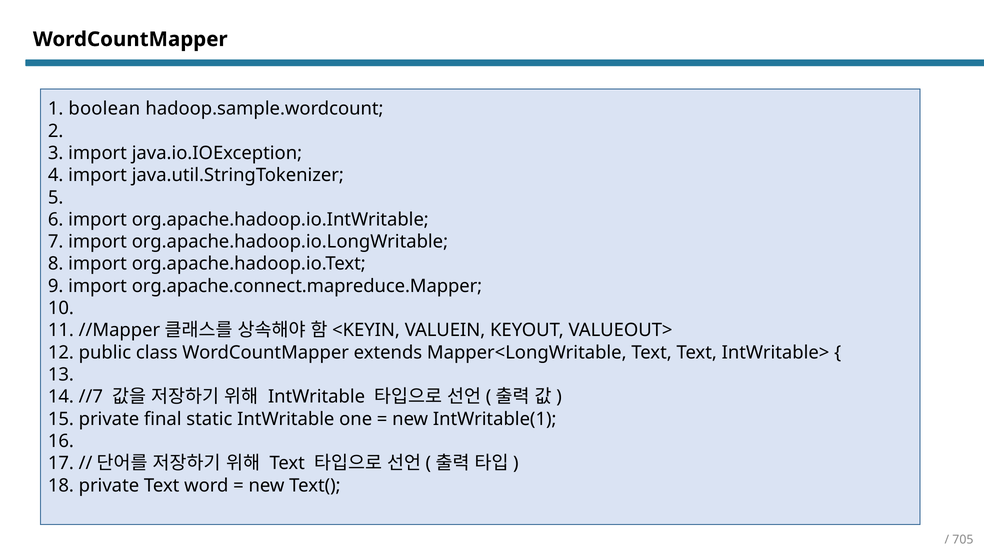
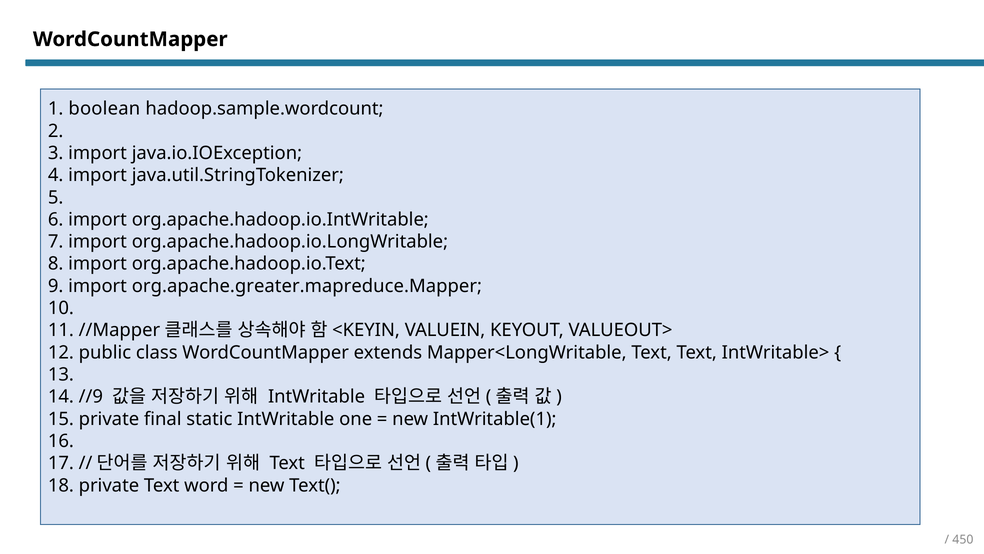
org.apache.connect.mapreduce.Mapper: org.apache.connect.mapreduce.Mapper -> org.apache.greater.mapreduce.Mapper (307, 286)
//7: //7 -> //9 (91, 396)
705: 705 -> 450 (963, 539)
